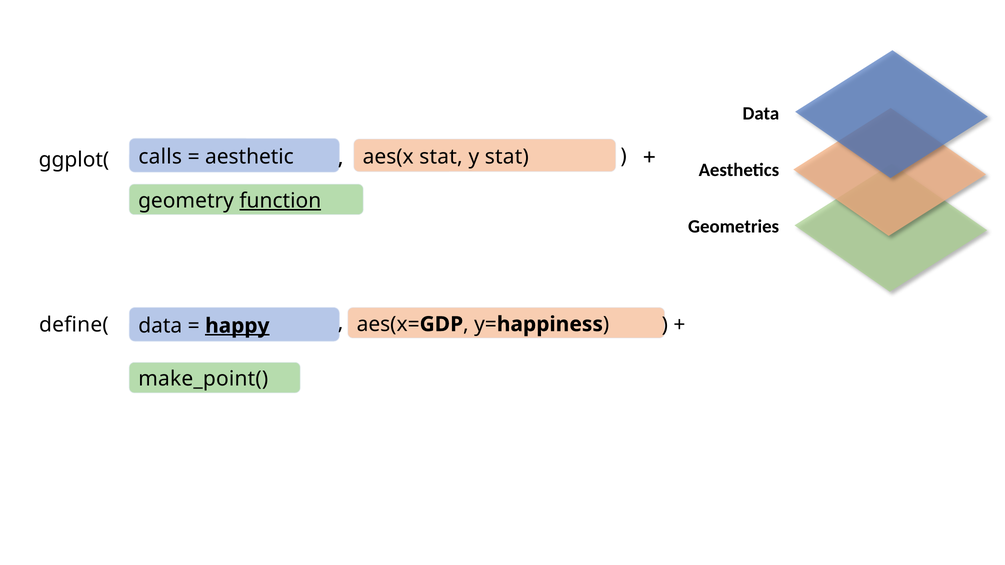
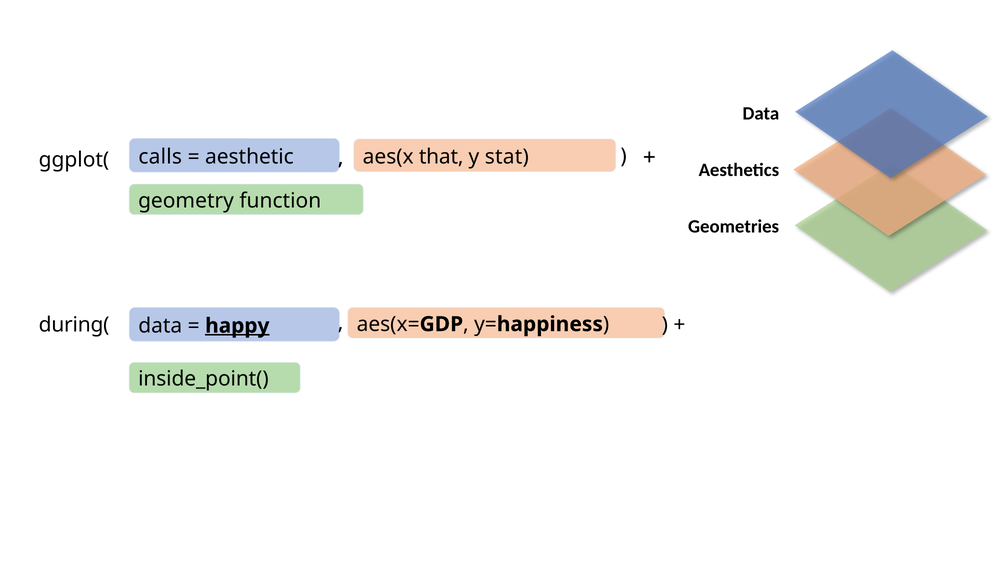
aes(x stat: stat -> that (441, 157)
function underline: present -> none (280, 201)
define(: define( -> during( (74, 325)
make_point(: make_point( -> inside_point( (203, 379)
